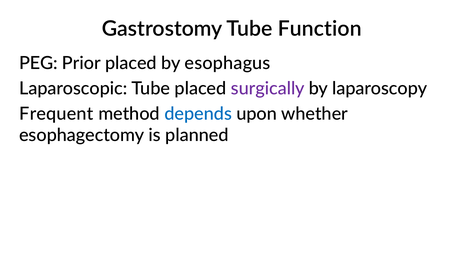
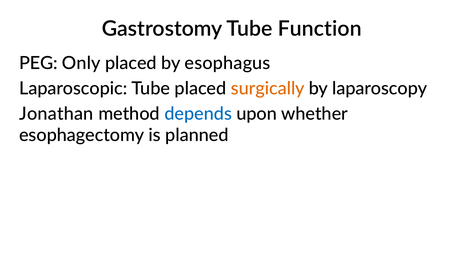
Prior: Prior -> Only (81, 63)
surgically colour: purple -> orange (268, 89)
Frequent: Frequent -> Jonathan (56, 114)
